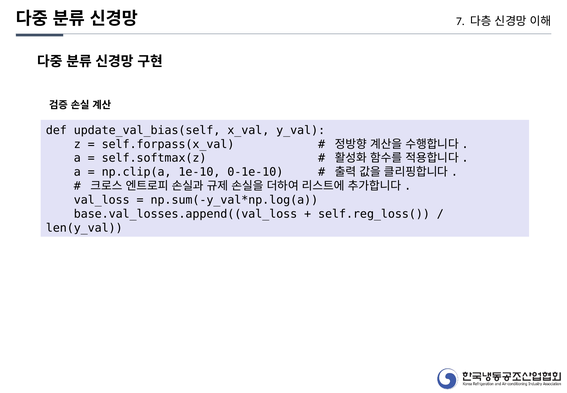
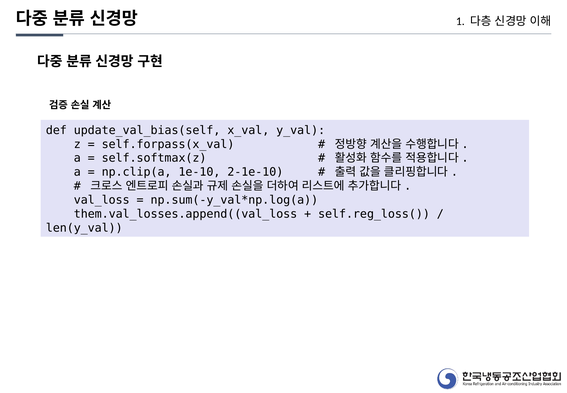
7: 7 -> 1 (460, 21)
0-1e-10: 0-1e-10 -> 2-1e-10 (255, 172)
base.val_losses.append((val_loss: base.val_losses.append((val_loss -> them.val_losses.append((val_loss (186, 214)
